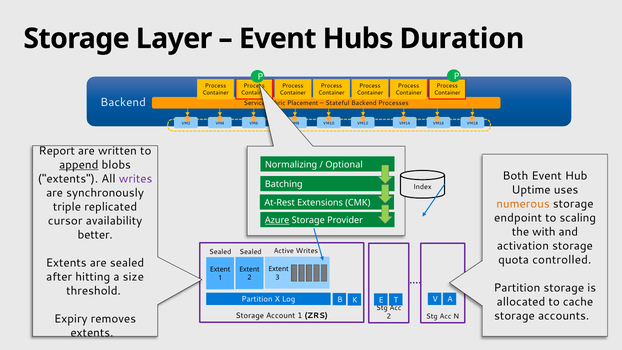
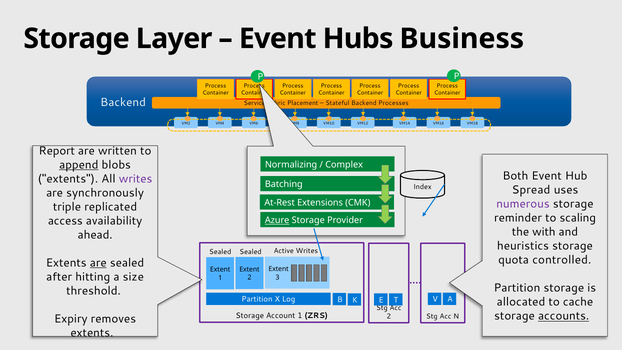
Duration: Duration -> Business (462, 39)
Optional: Optional -> Complex (344, 164)
Uptime: Uptime -> Spread (531, 190)
numerous colour: orange -> purple (523, 204)
endpoint: endpoint -> reminder (518, 218)
cursor: cursor -> access (65, 221)
better: better -> ahead (95, 235)
activation: activation -> heuristics (523, 246)
are underline: none -> present (98, 263)
accounts underline: none -> present (564, 316)
